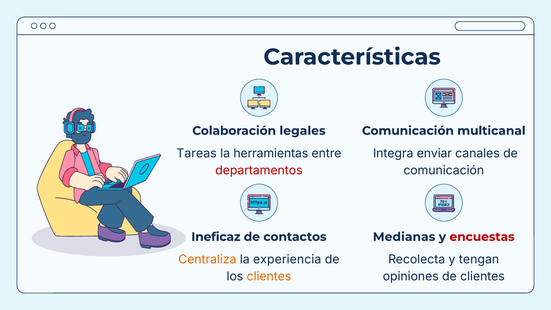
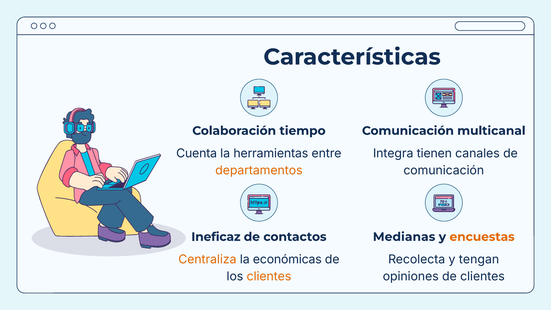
legales: legales -> tiempo (303, 131)
Tareas: Tareas -> Cuenta (197, 154)
enviar: enviar -> tienen (434, 154)
departamentos colour: red -> orange (259, 170)
encuestas colour: red -> orange (482, 237)
experiencia: experiencia -> económicas (287, 260)
